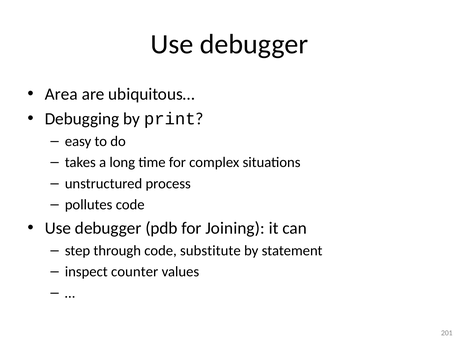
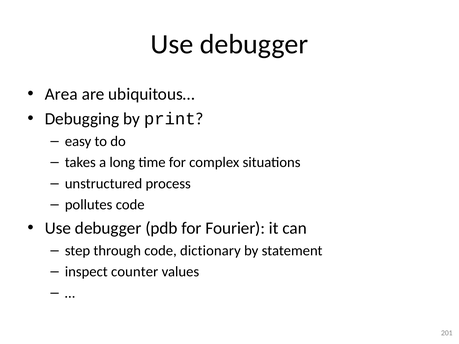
Joining: Joining -> Fourier (235, 228)
substitute: substitute -> dictionary (210, 251)
